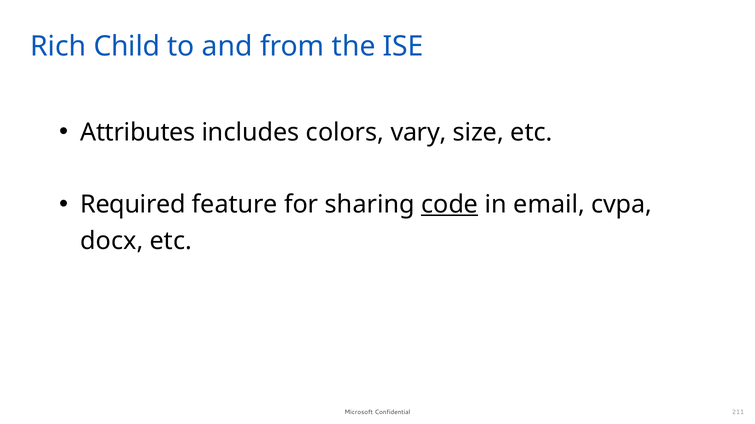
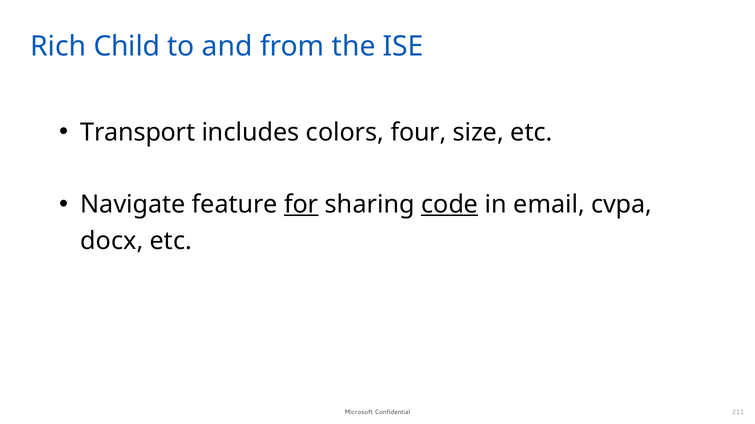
Attributes: Attributes -> Transport (138, 132)
vary: vary -> four (419, 132)
Required: Required -> Navigate (133, 205)
for underline: none -> present (301, 205)
